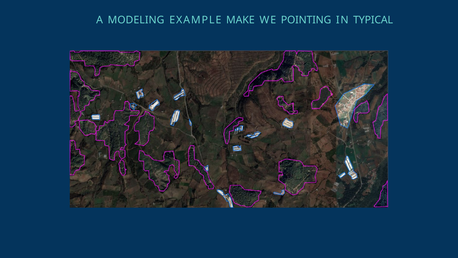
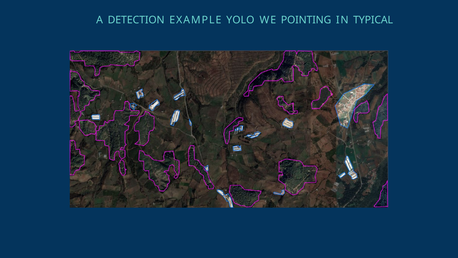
MODELING: MODELING -> DETECTION (136, 20)
MAKE: MAKE -> YOLO (240, 20)
